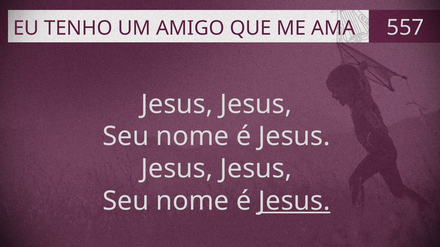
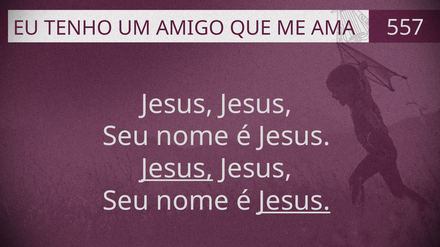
Jesus underline: none -> present (177, 169)
